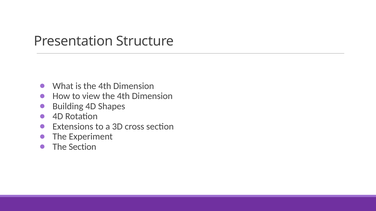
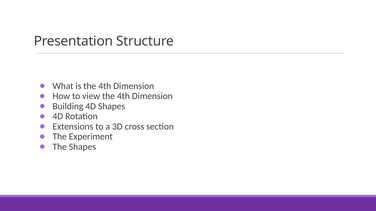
The Section: Section -> Shapes (82, 147)
